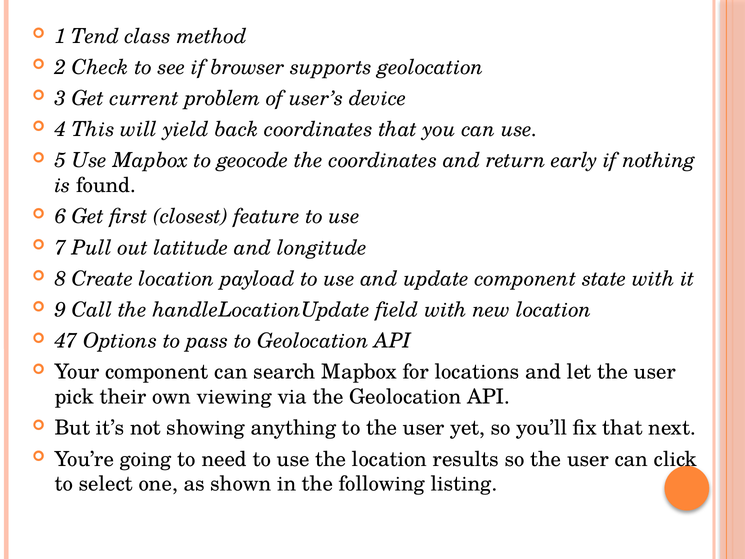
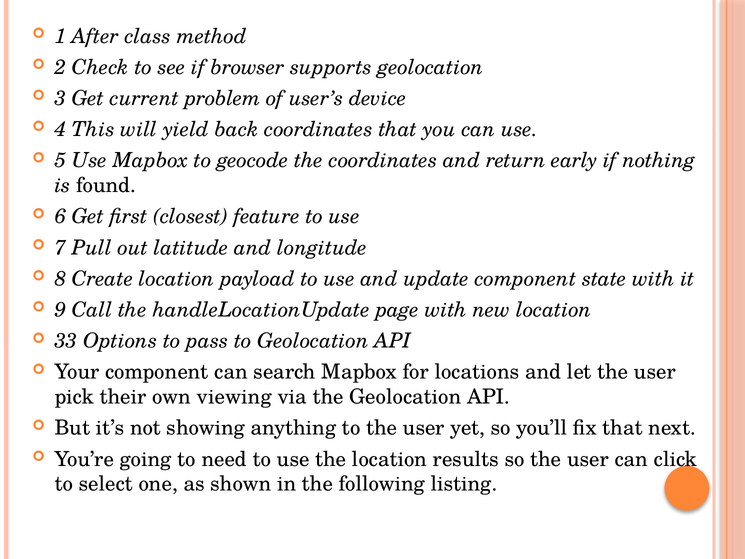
Tend: Tend -> After (95, 36)
field: field -> page (397, 310)
47: 47 -> 33 (66, 341)
